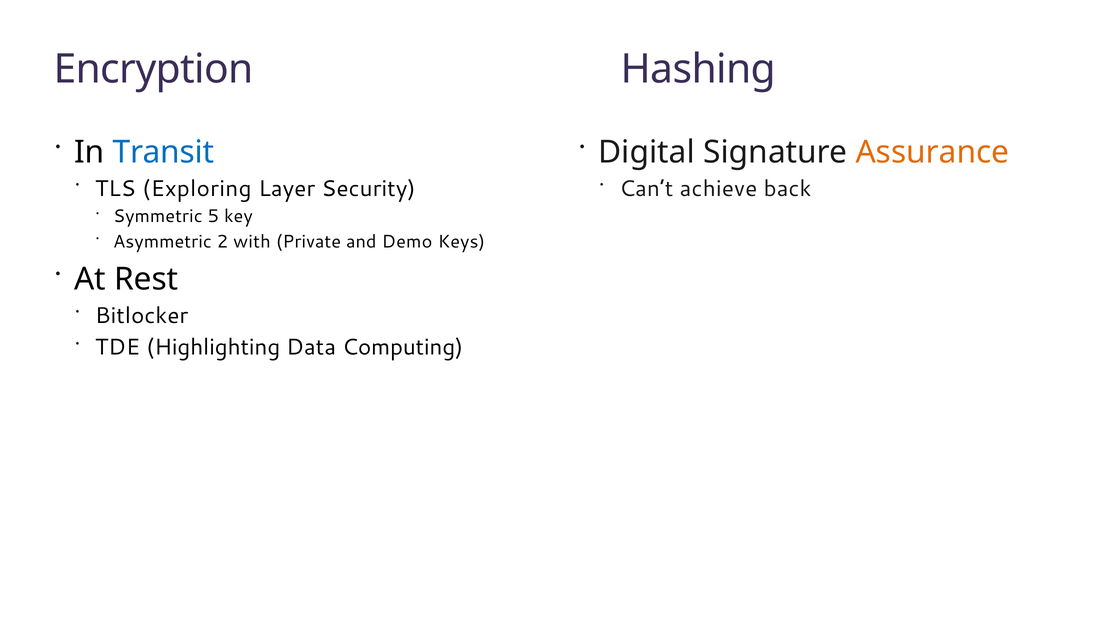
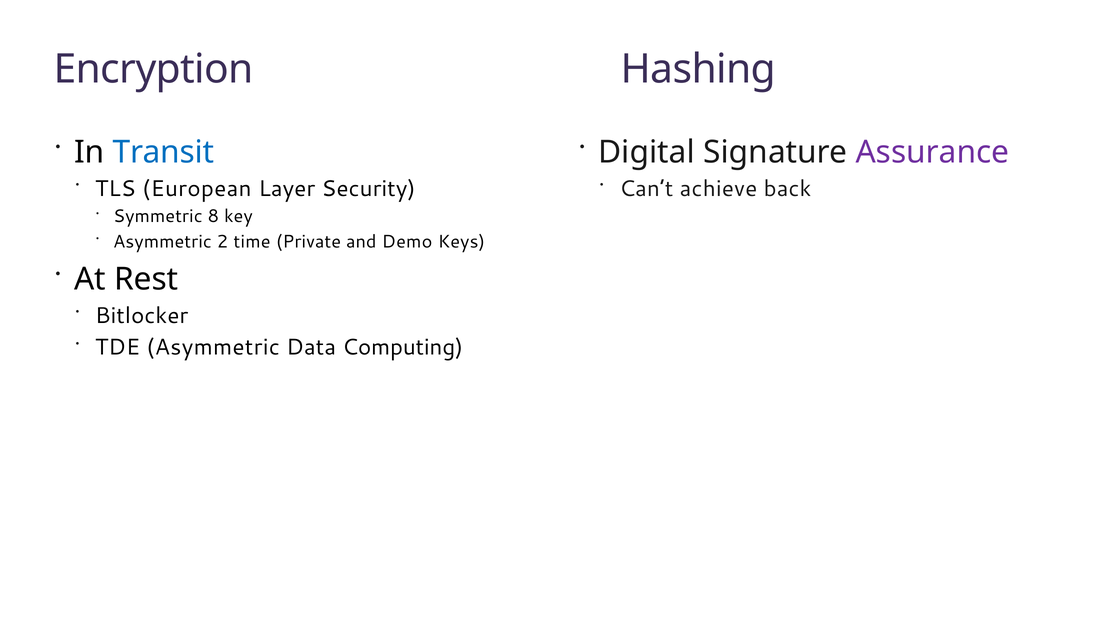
Assurance colour: orange -> purple (932, 152)
Exploring: Exploring -> European (197, 189)
5: 5 -> 8 (213, 216)
with: with -> time (252, 242)
TDE Highlighting: Highlighting -> Asymmetric (213, 347)
